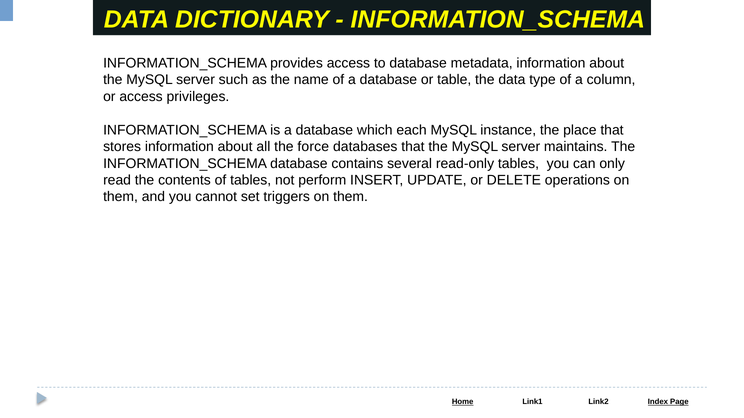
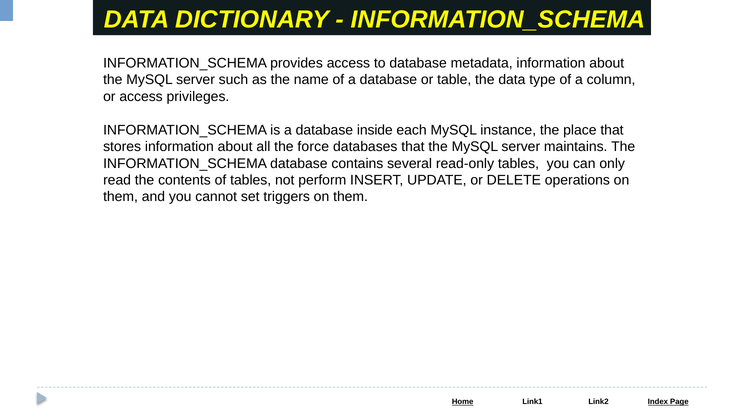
which: which -> inside (375, 130)
